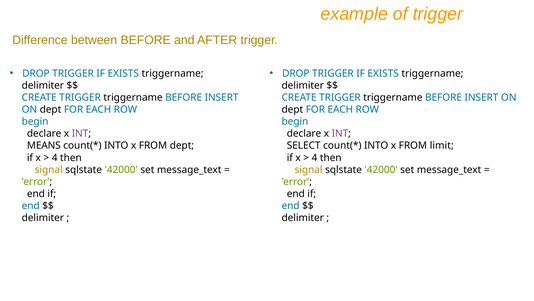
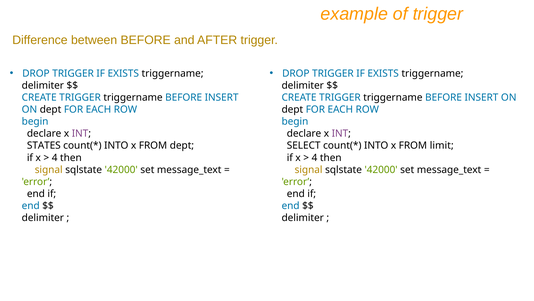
MEANS: MEANS -> STATES (44, 145)
